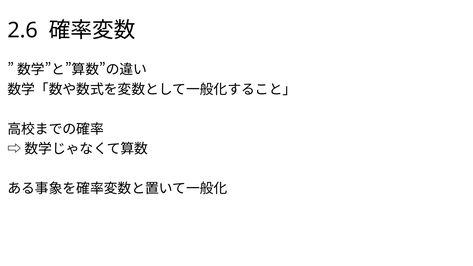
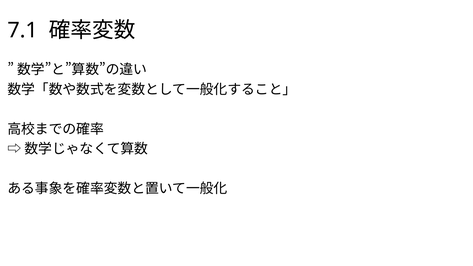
2.6: 2.6 -> 7.1 (23, 30)
